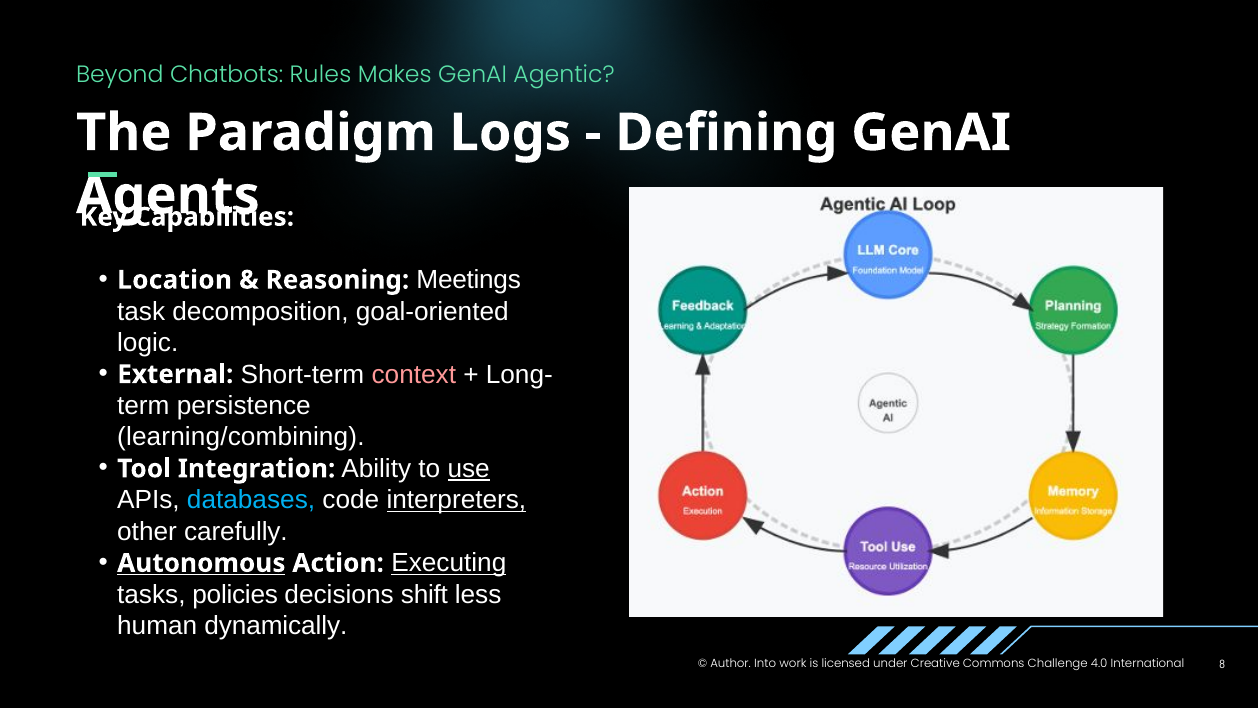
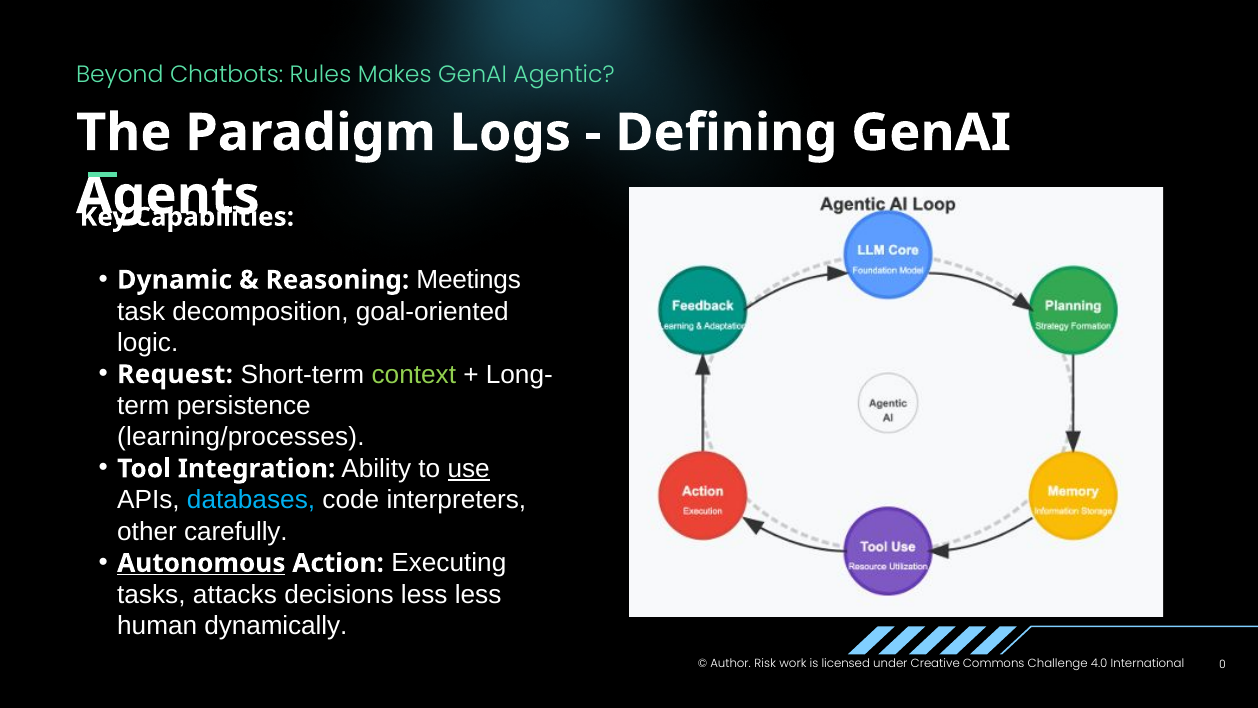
Location: Location -> Dynamic (175, 280)
External: External -> Request (175, 374)
context colour: pink -> light green (414, 374)
learning/combining: learning/combining -> learning/processes (241, 437)
interpreters underline: present -> none (456, 500)
Executing underline: present -> none (449, 563)
policies: policies -> attacks (235, 594)
decisions shift: shift -> less (424, 594)
Into: Into -> Risk (765, 663)
8: 8 -> 0 (1222, 664)
